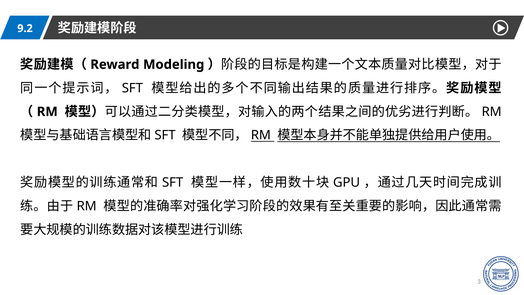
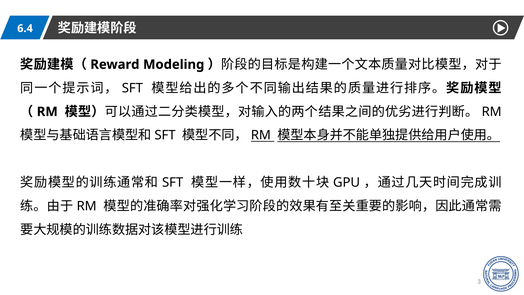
9.2: 9.2 -> 6.4 (25, 28)
